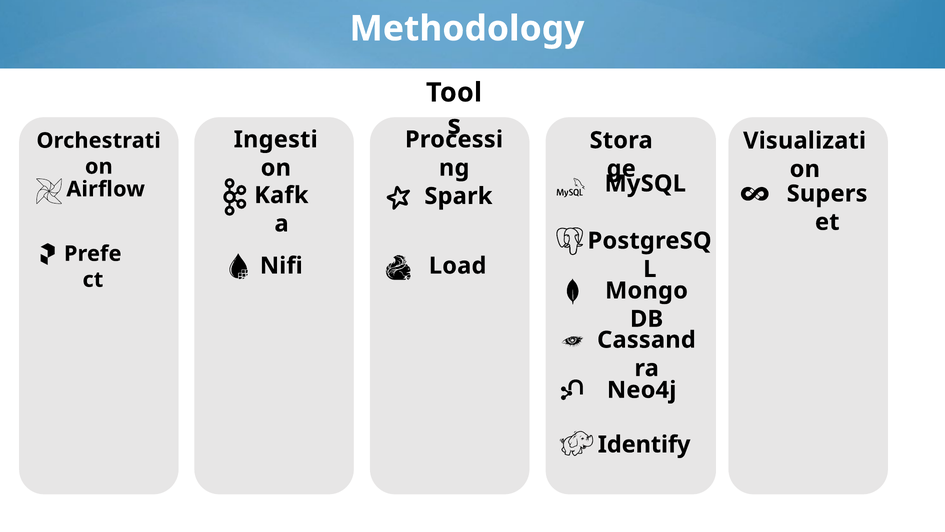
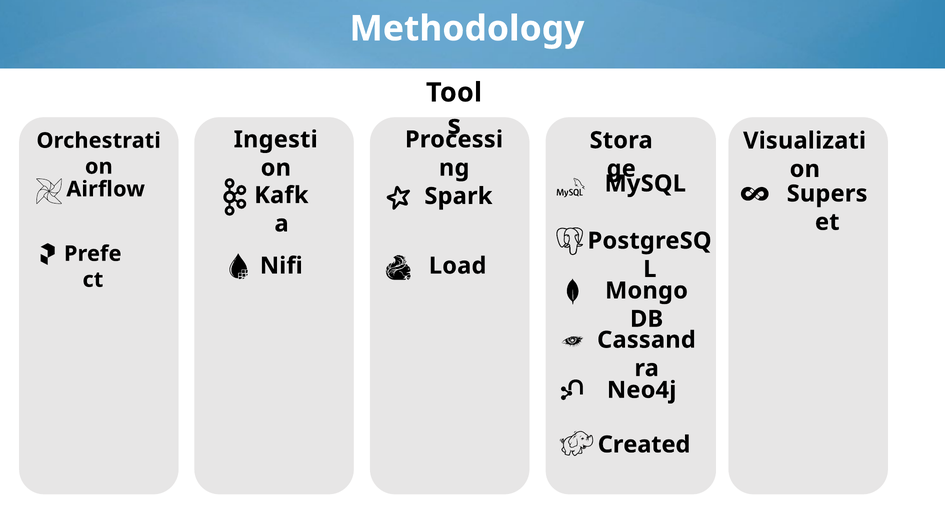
Identify: Identify -> Created (644, 444)
